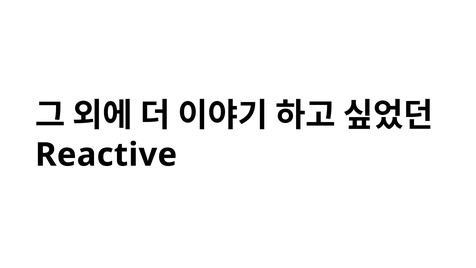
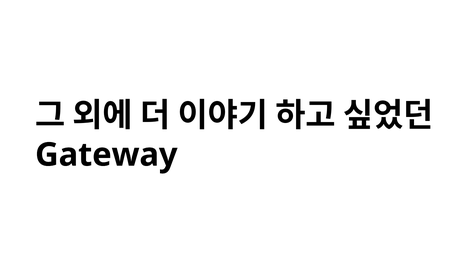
Reactive: Reactive -> Gateway (106, 155)
